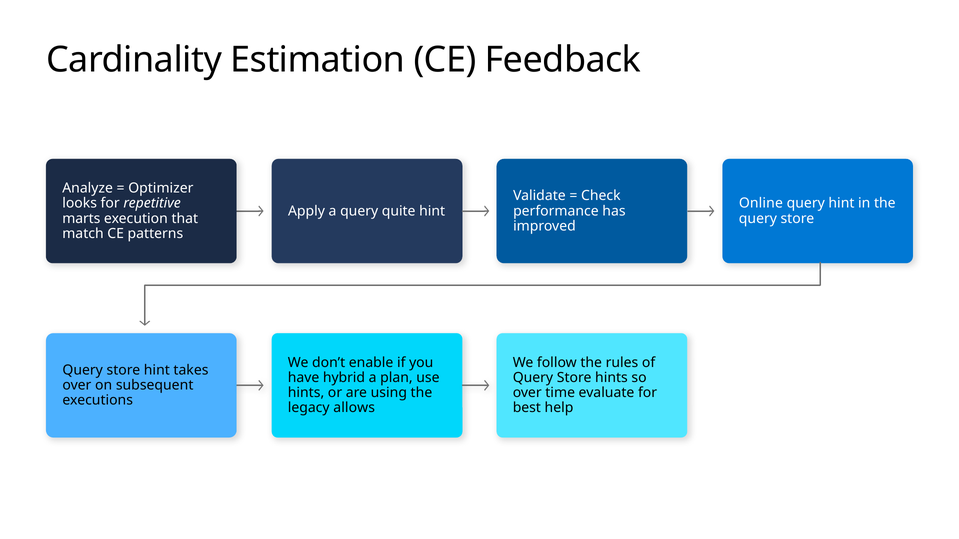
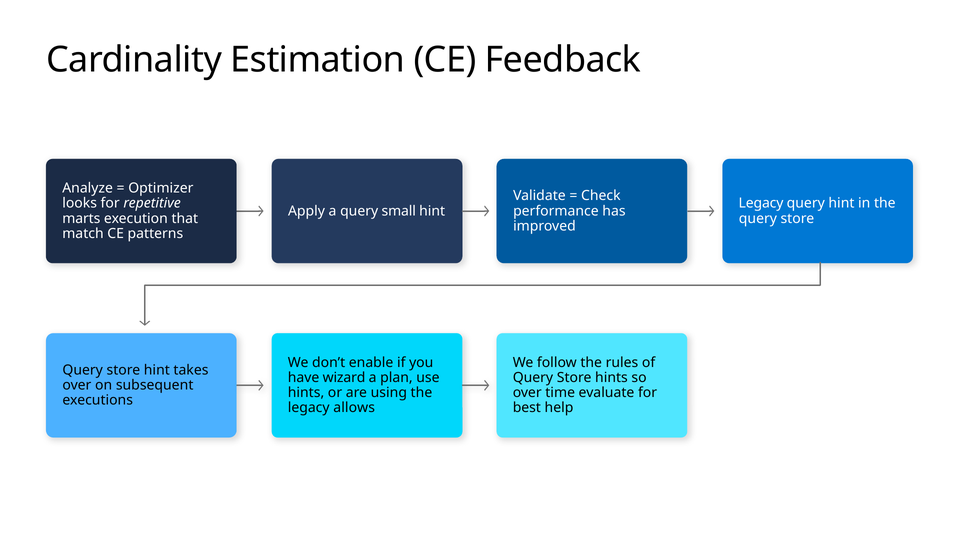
Online: Online -> Legacy (761, 204)
quite: quite -> small (399, 211)
hybrid: hybrid -> wizard (344, 378)
